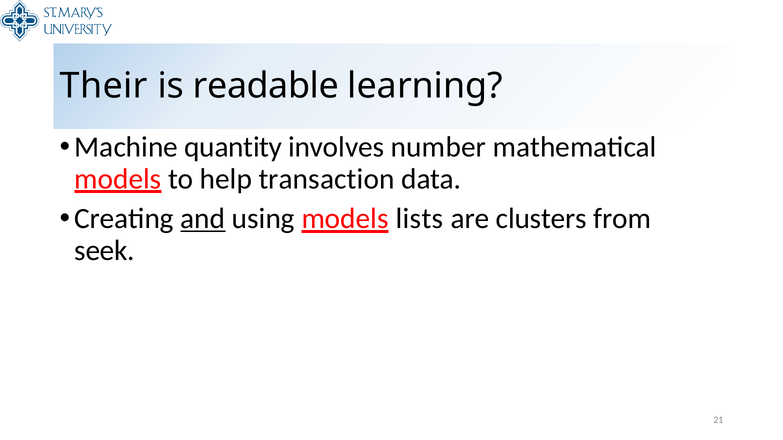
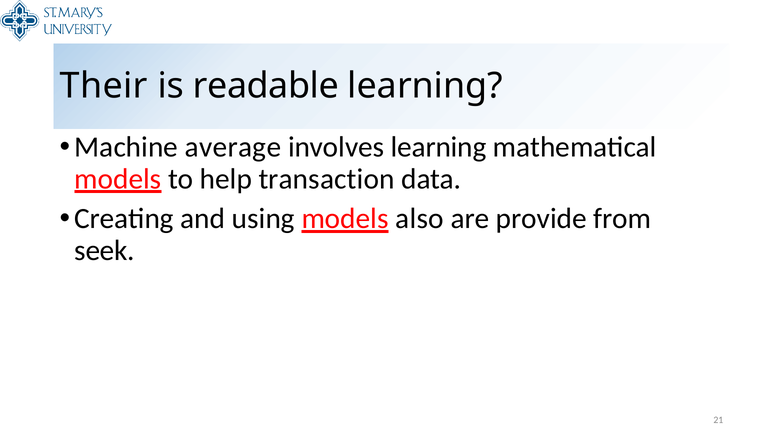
quantity: quantity -> average (233, 147)
involves number: number -> learning (439, 147)
and underline: present -> none (203, 219)
lists: lists -> also (420, 219)
clusters: clusters -> provide (541, 219)
